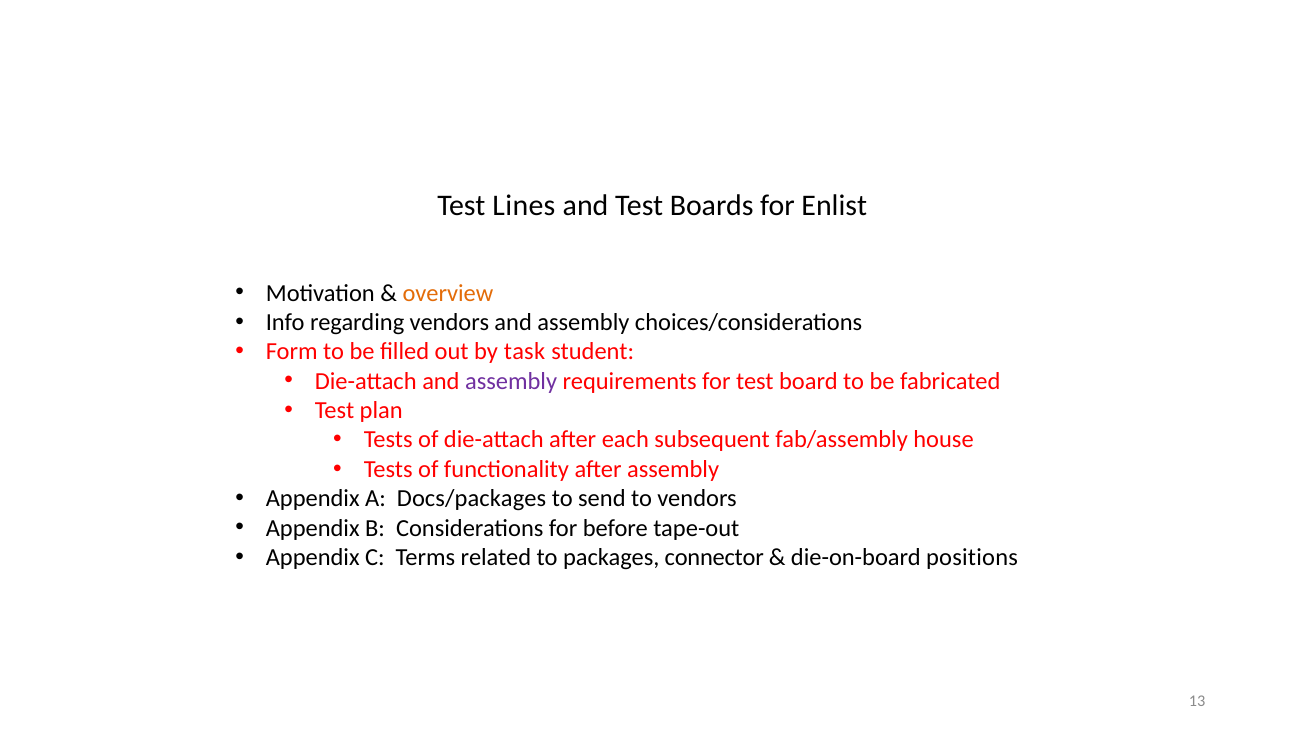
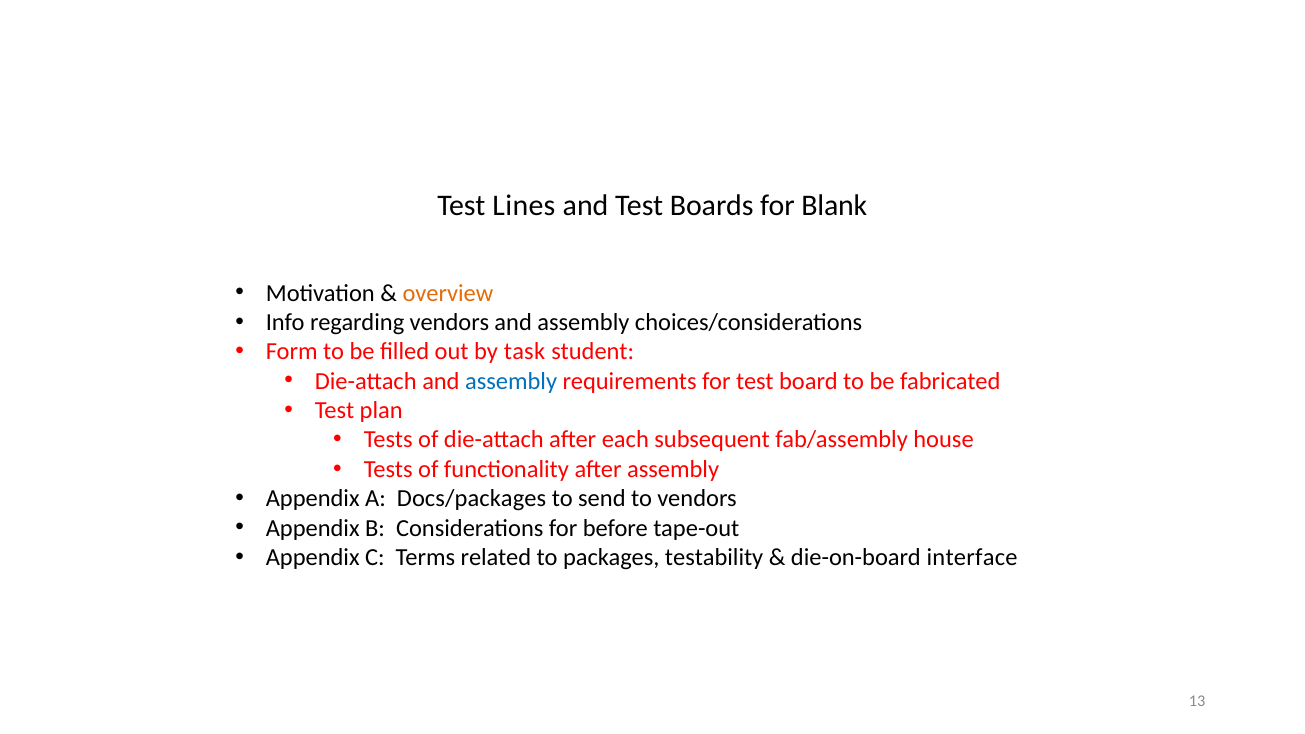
Enlist: Enlist -> Blank (834, 206)
assembly colour: purple -> blue (511, 381)
connector: connector -> testability (714, 557)
positions: positions -> interface (972, 557)
